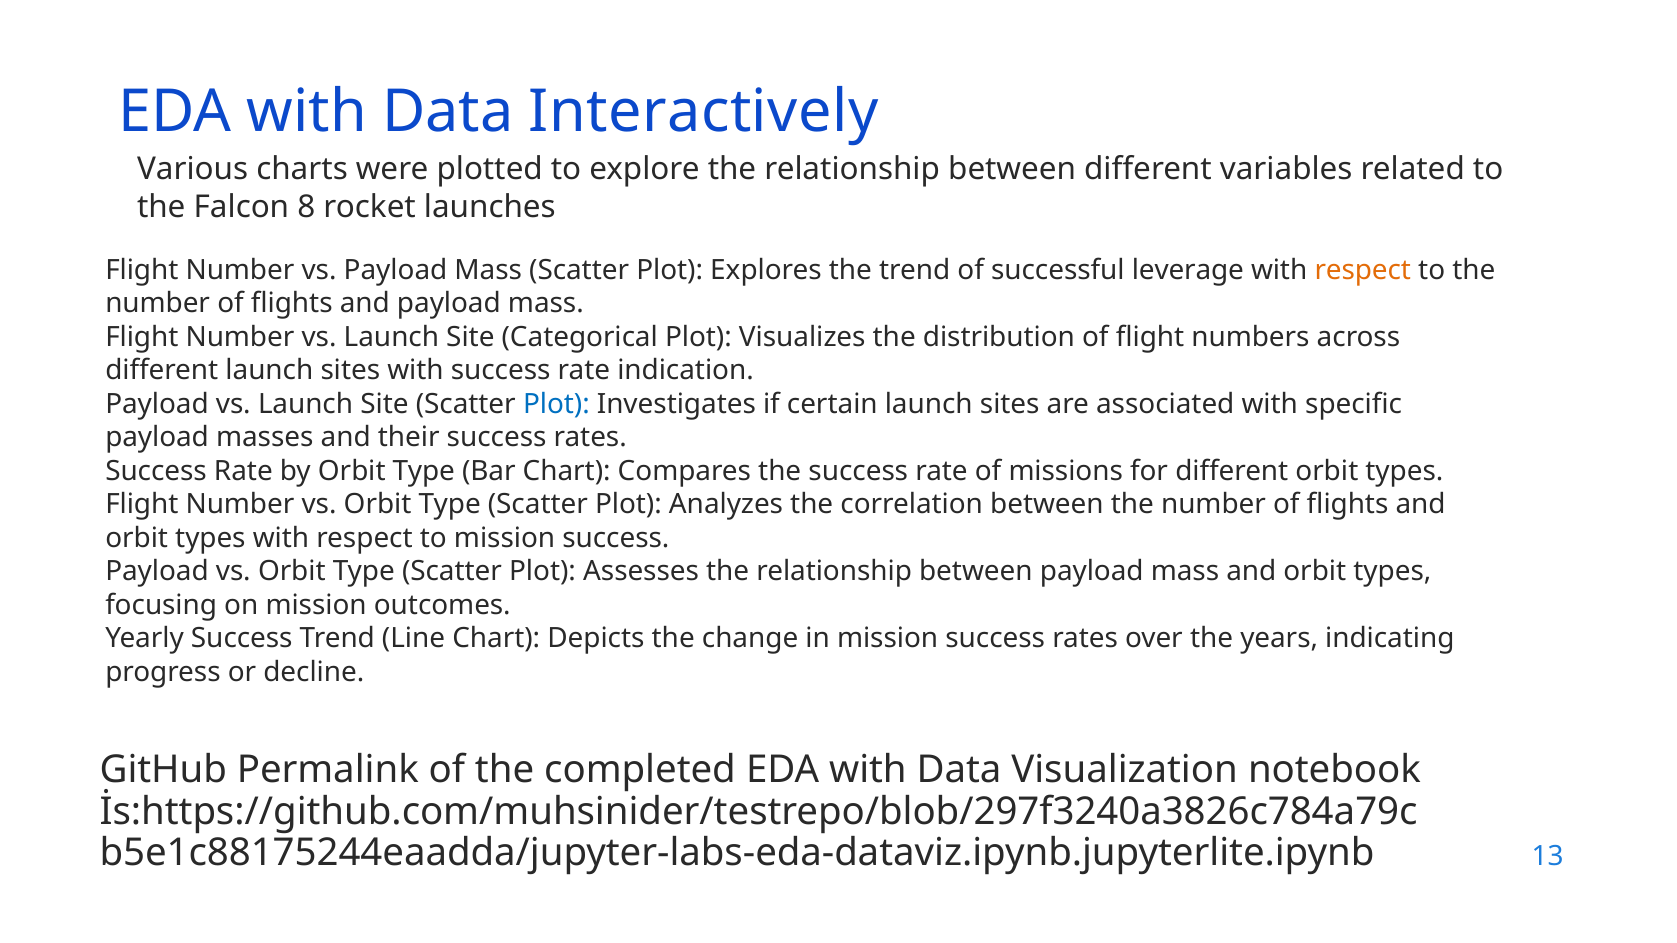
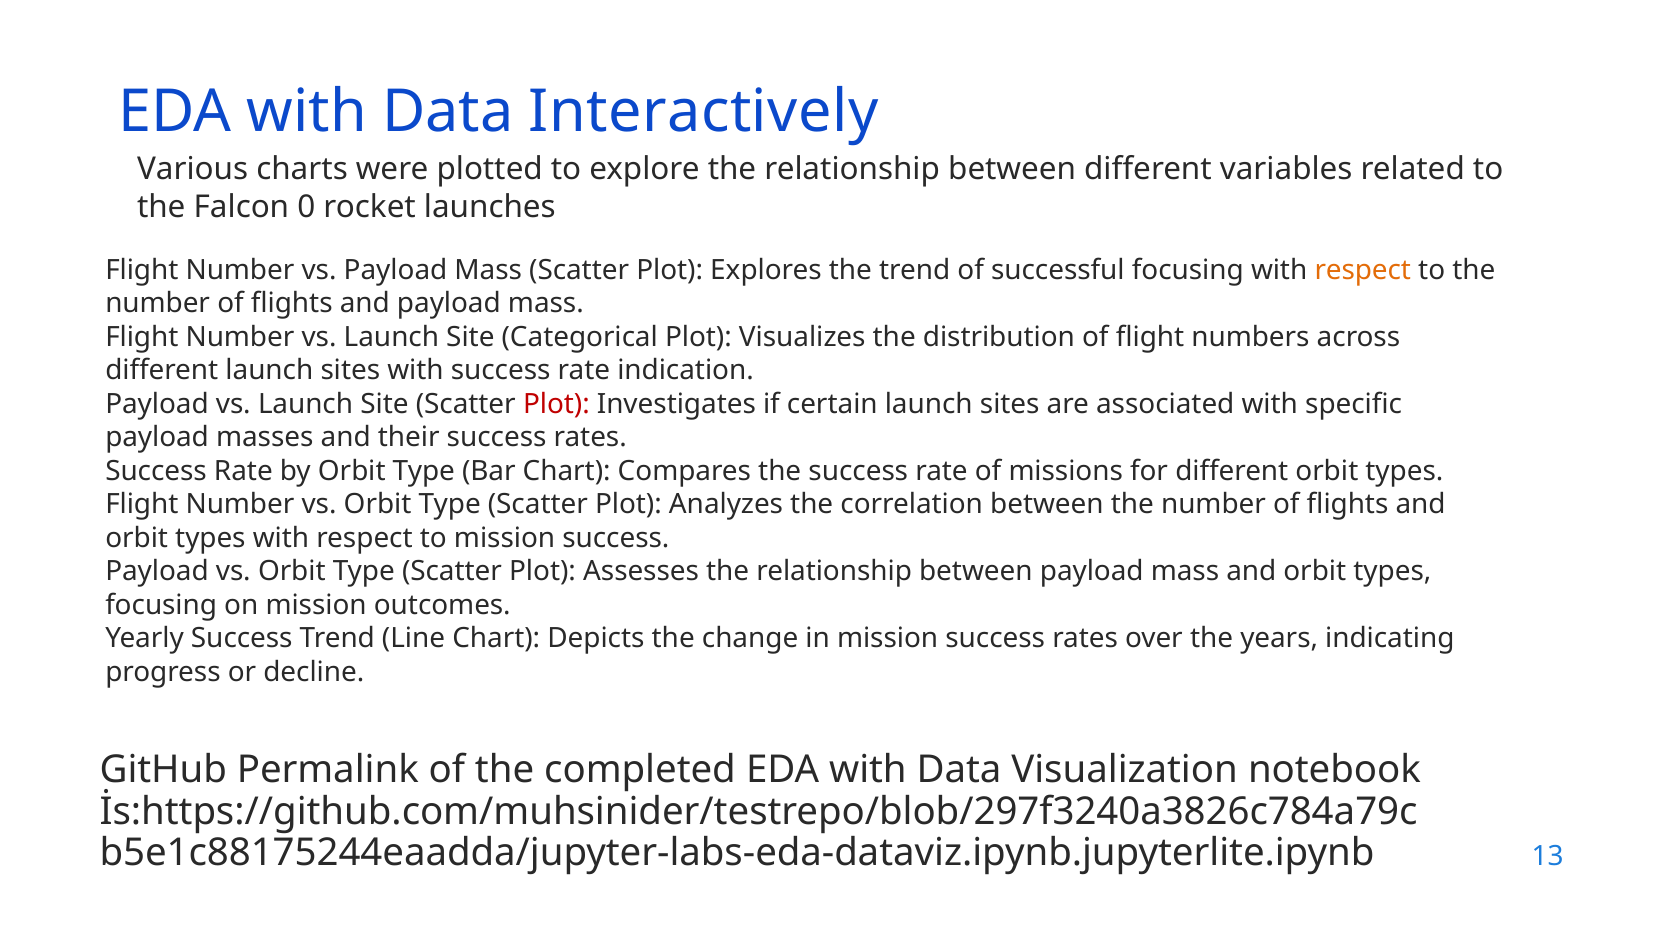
8: 8 -> 0 (306, 207)
successful leverage: leverage -> focusing (1188, 270)
Plot colour: blue -> red (556, 404)
